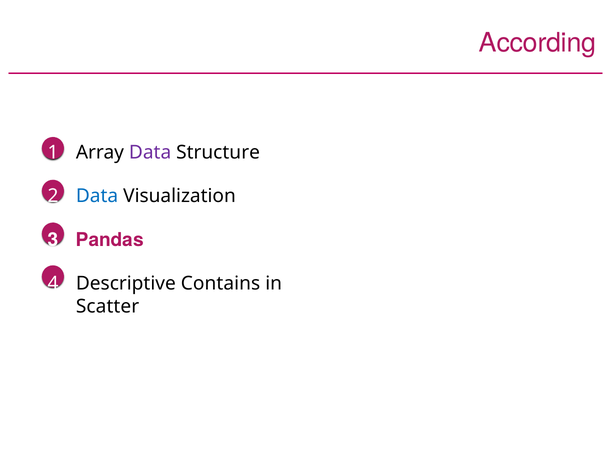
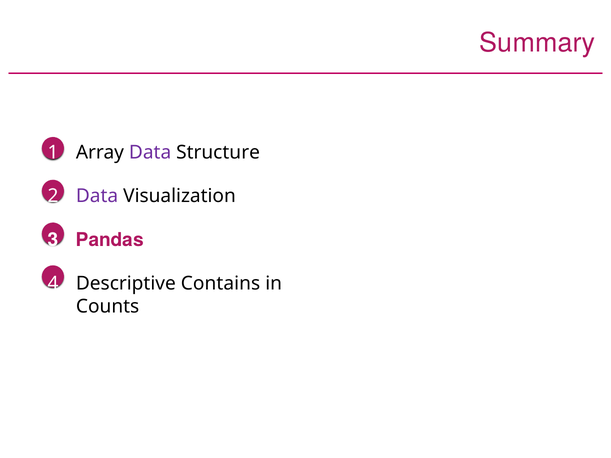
According: According -> Summary (537, 43)
Data colour: blue -> purple (97, 196)
Scatter: Scatter -> Counts (108, 307)
